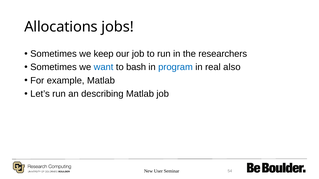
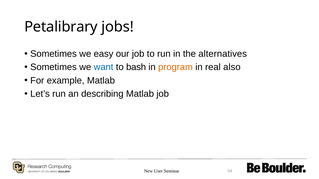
Allocations: Allocations -> Petalibrary (61, 27)
keep: keep -> easy (104, 54)
researchers: researchers -> alternatives (223, 54)
program colour: blue -> orange (175, 67)
